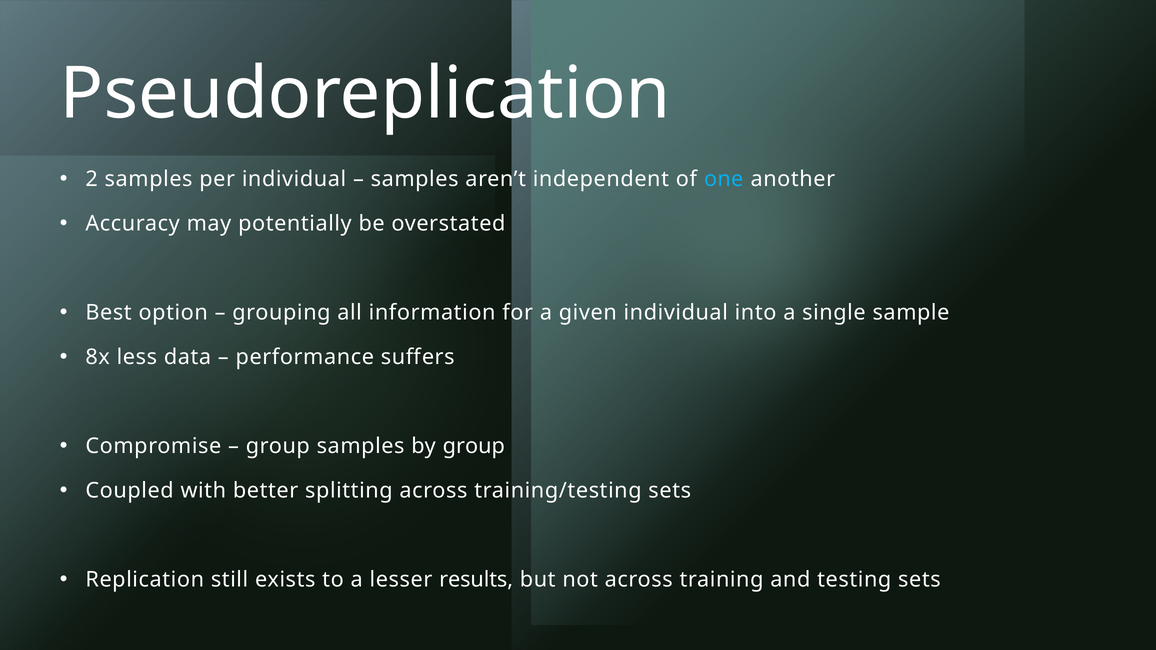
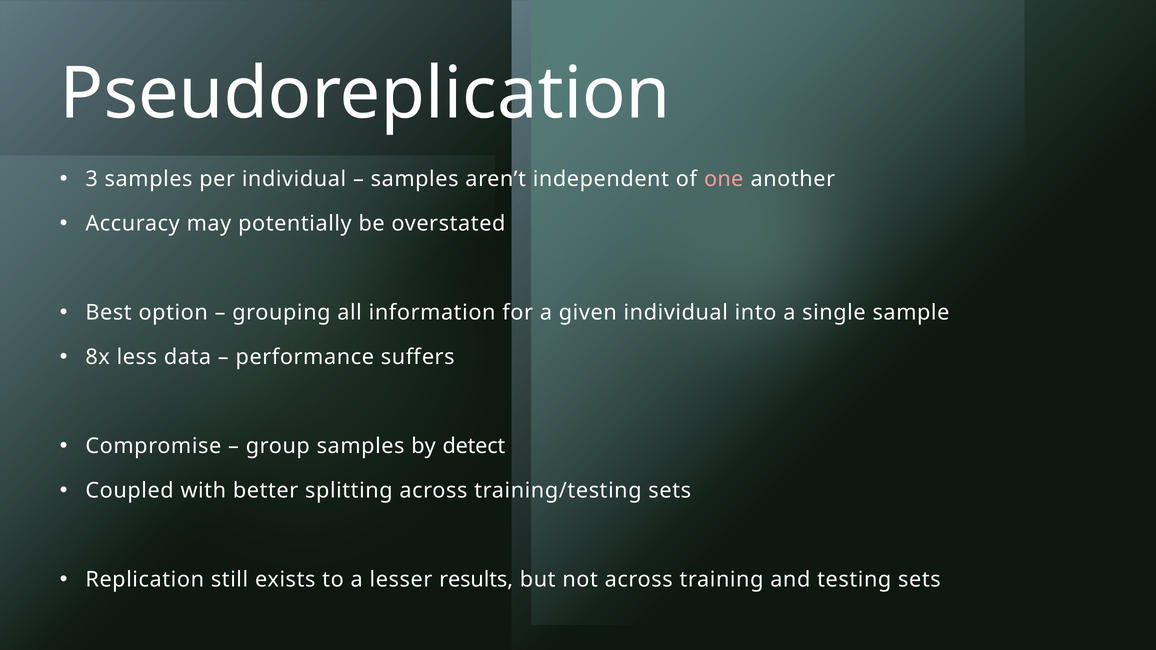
2: 2 -> 3 (92, 179)
one colour: light blue -> pink (724, 179)
by group: group -> detect (474, 446)
